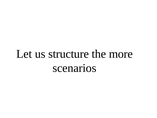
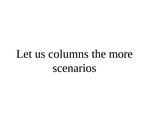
structure: structure -> columns (68, 54)
